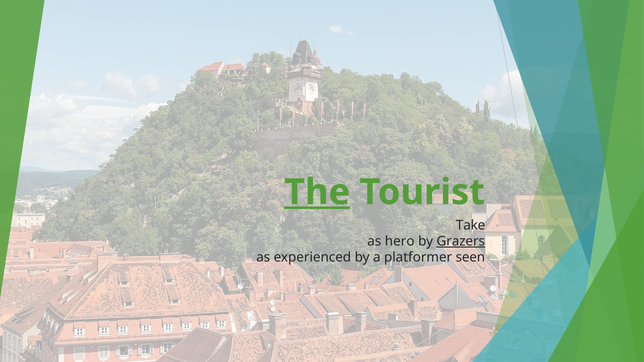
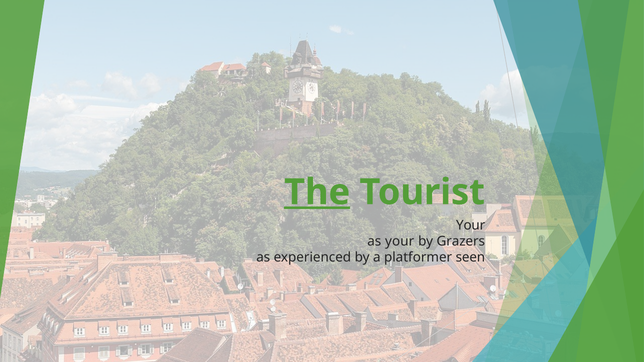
Take: Take -> Your (471, 225)
as hero: hero -> your (400, 242)
Grazers underline: present -> none (461, 242)
